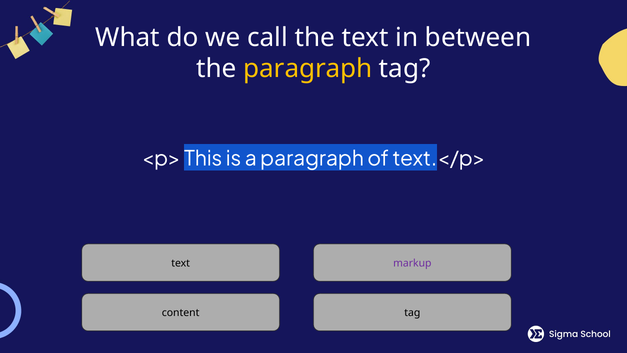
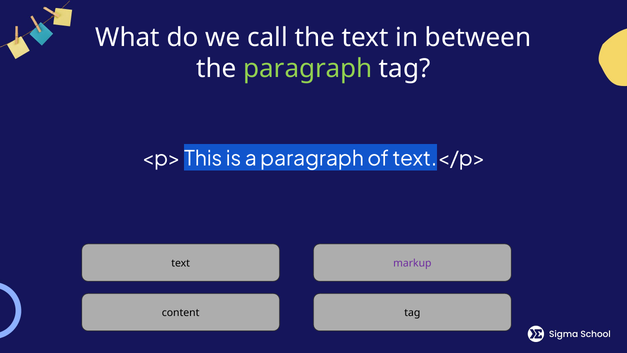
paragraph colour: yellow -> light green (308, 69)
